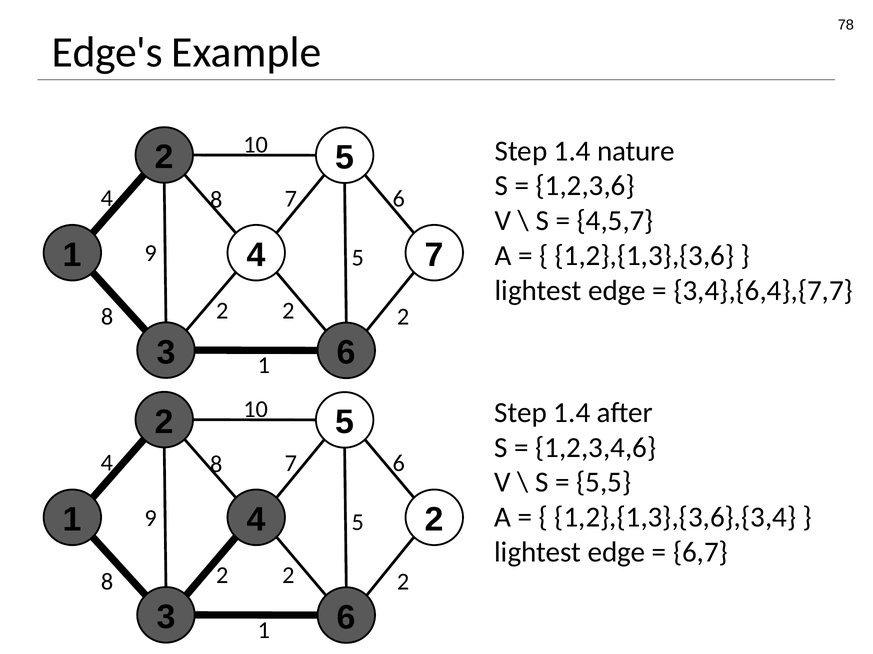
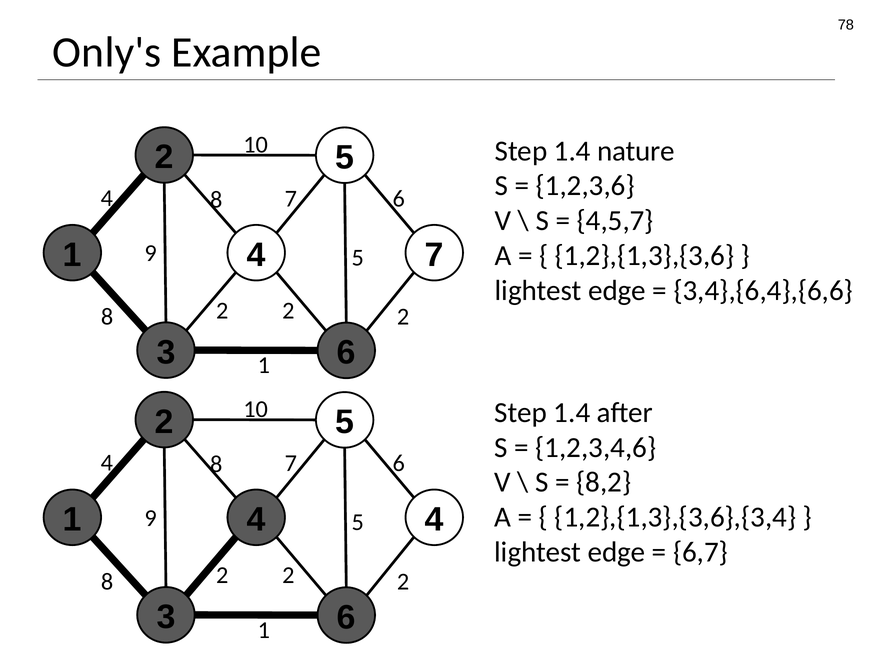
Edge's: Edge's -> Only's (107, 52)
3,4},{6,4},{7,7: 3,4},{6,4},{7,7 -> 3,4},{6,4},{6,6 (763, 291)
5,5: 5,5 -> 8,2 (604, 483)
4 2: 2 -> 4 (434, 520)
